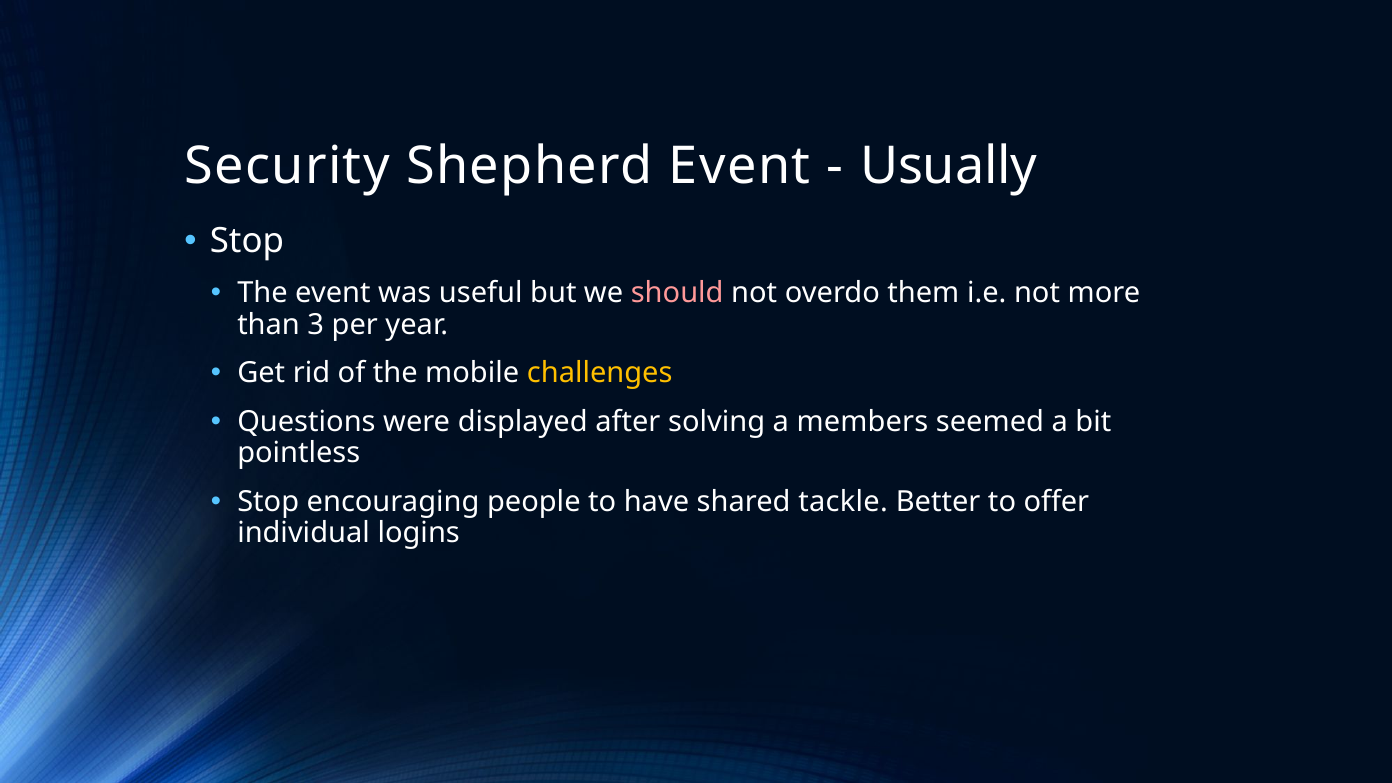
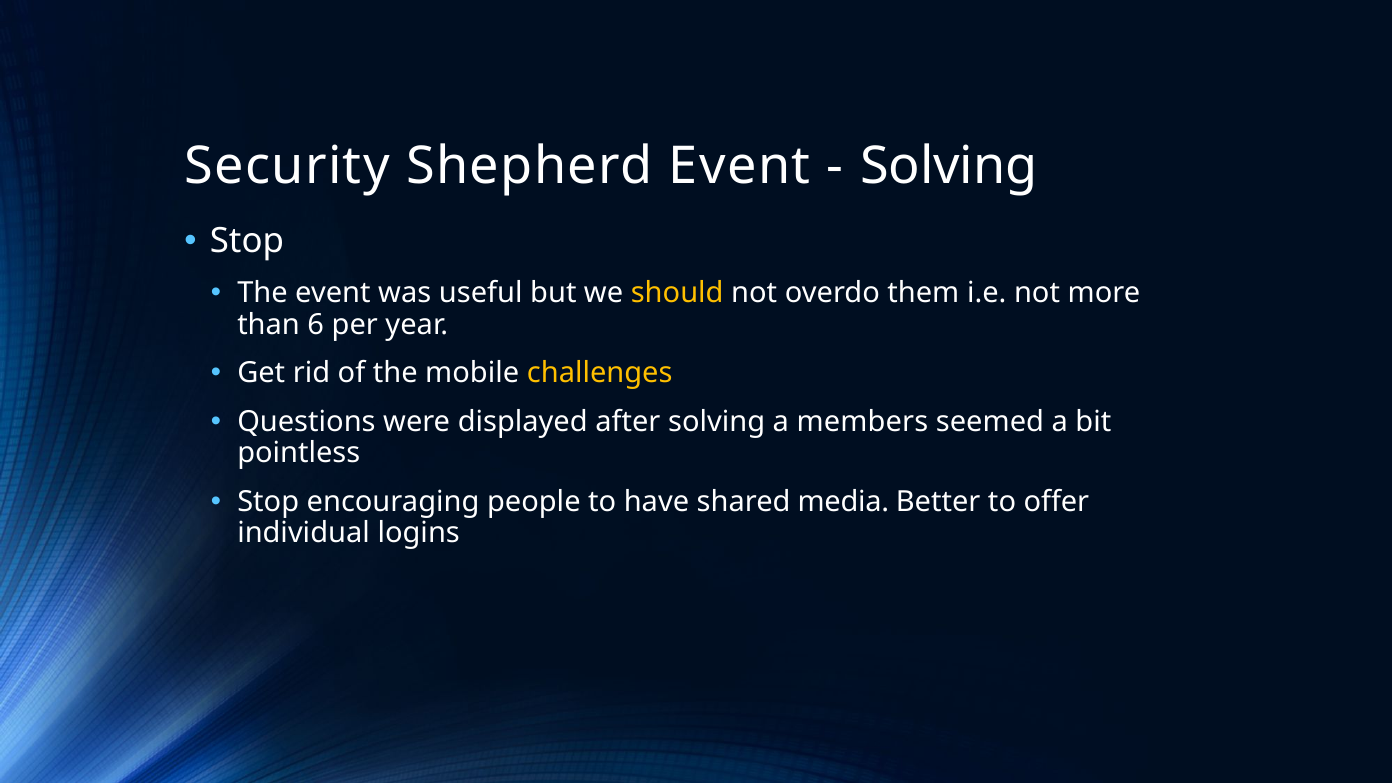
Usually: Usually -> Solving (949, 166)
should colour: pink -> yellow (677, 293)
3: 3 -> 6 (316, 325)
tackle: tackle -> media (843, 502)
